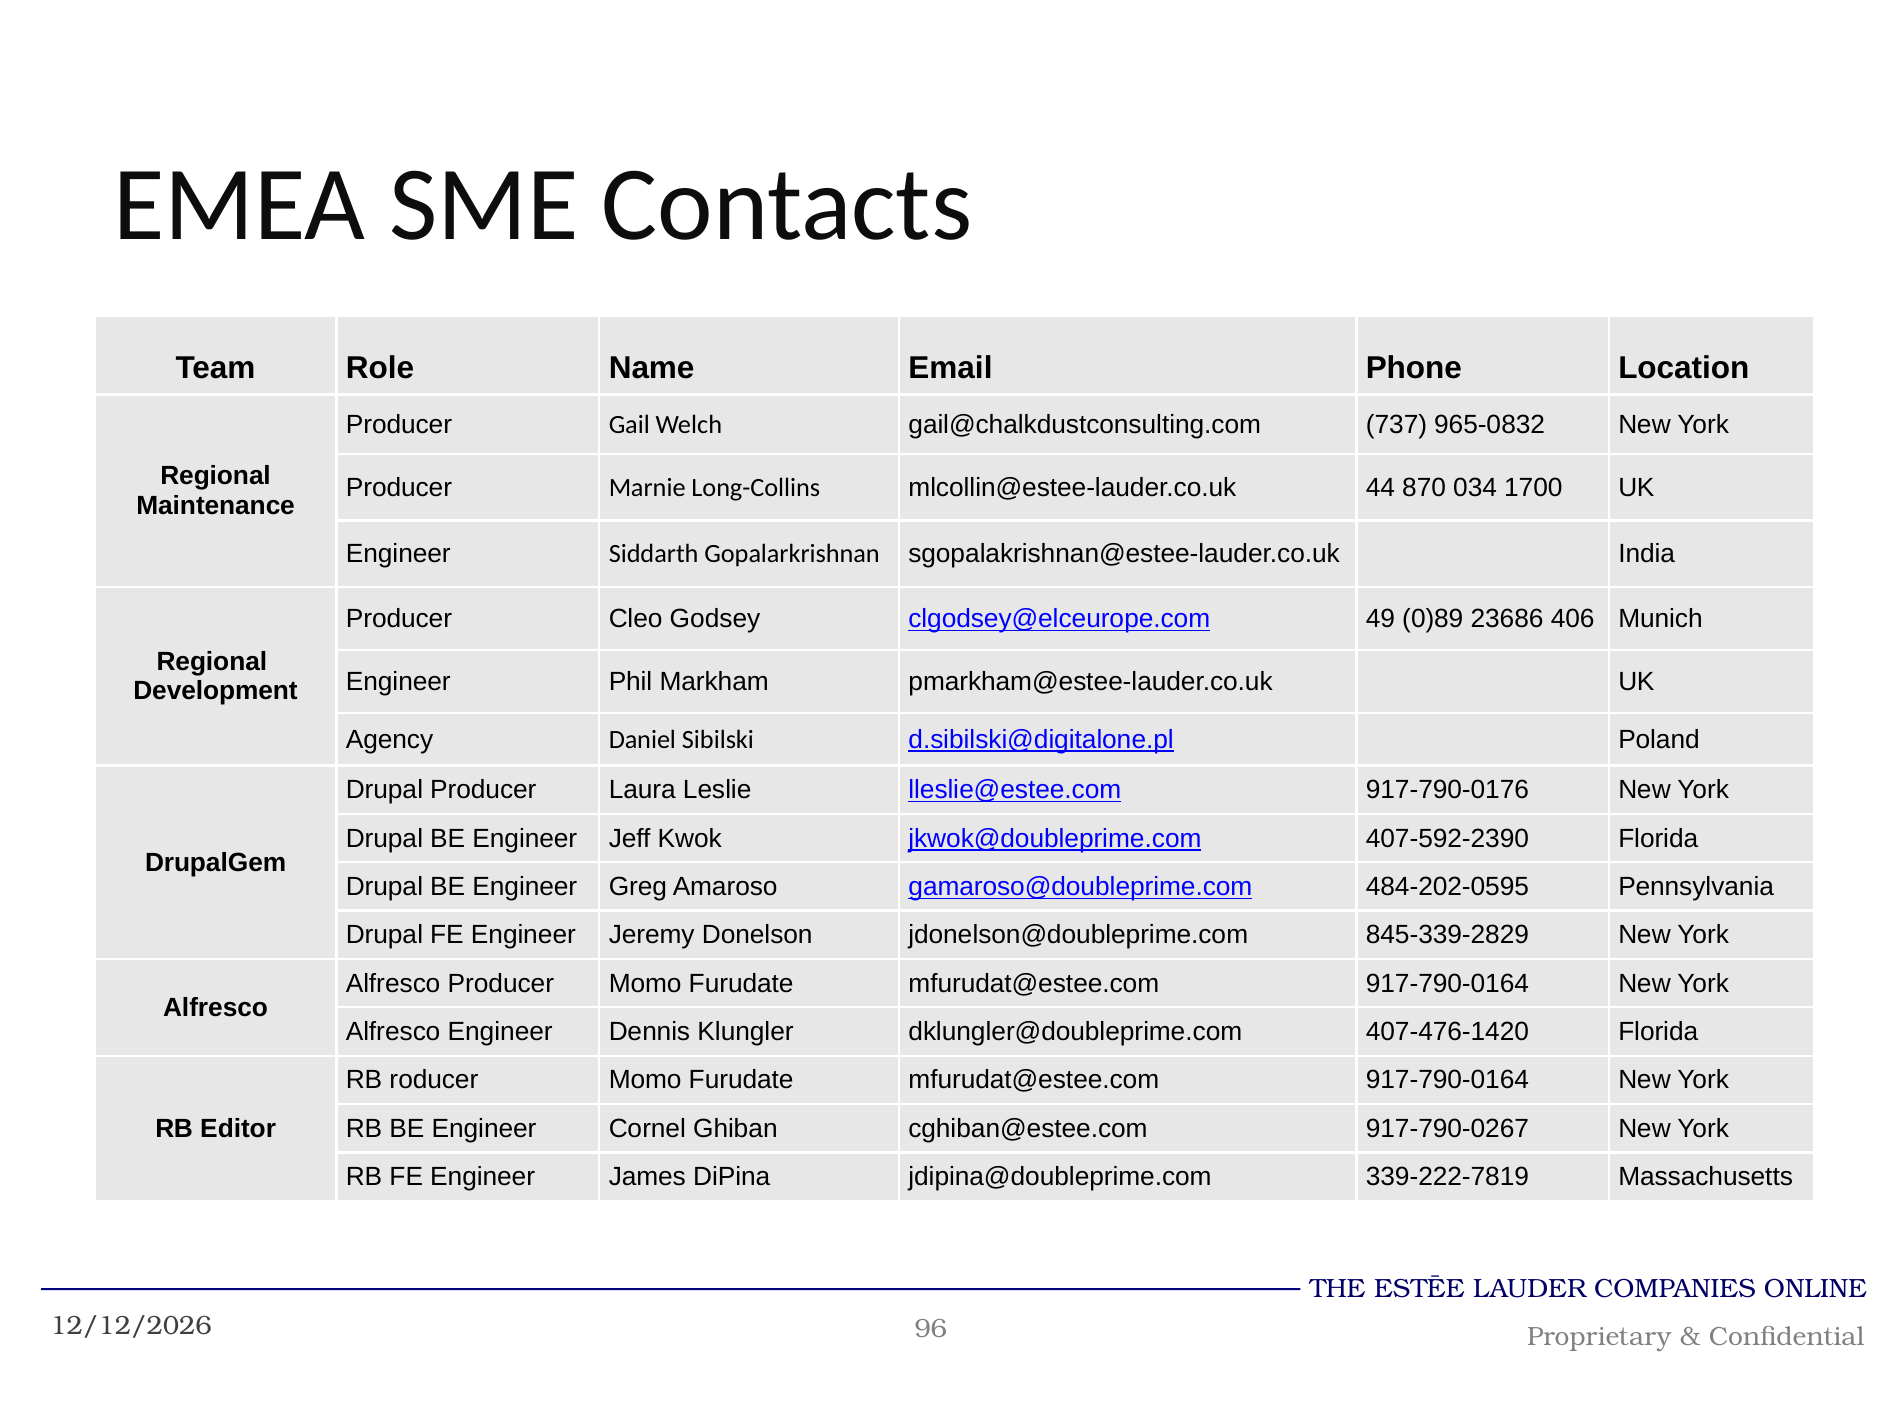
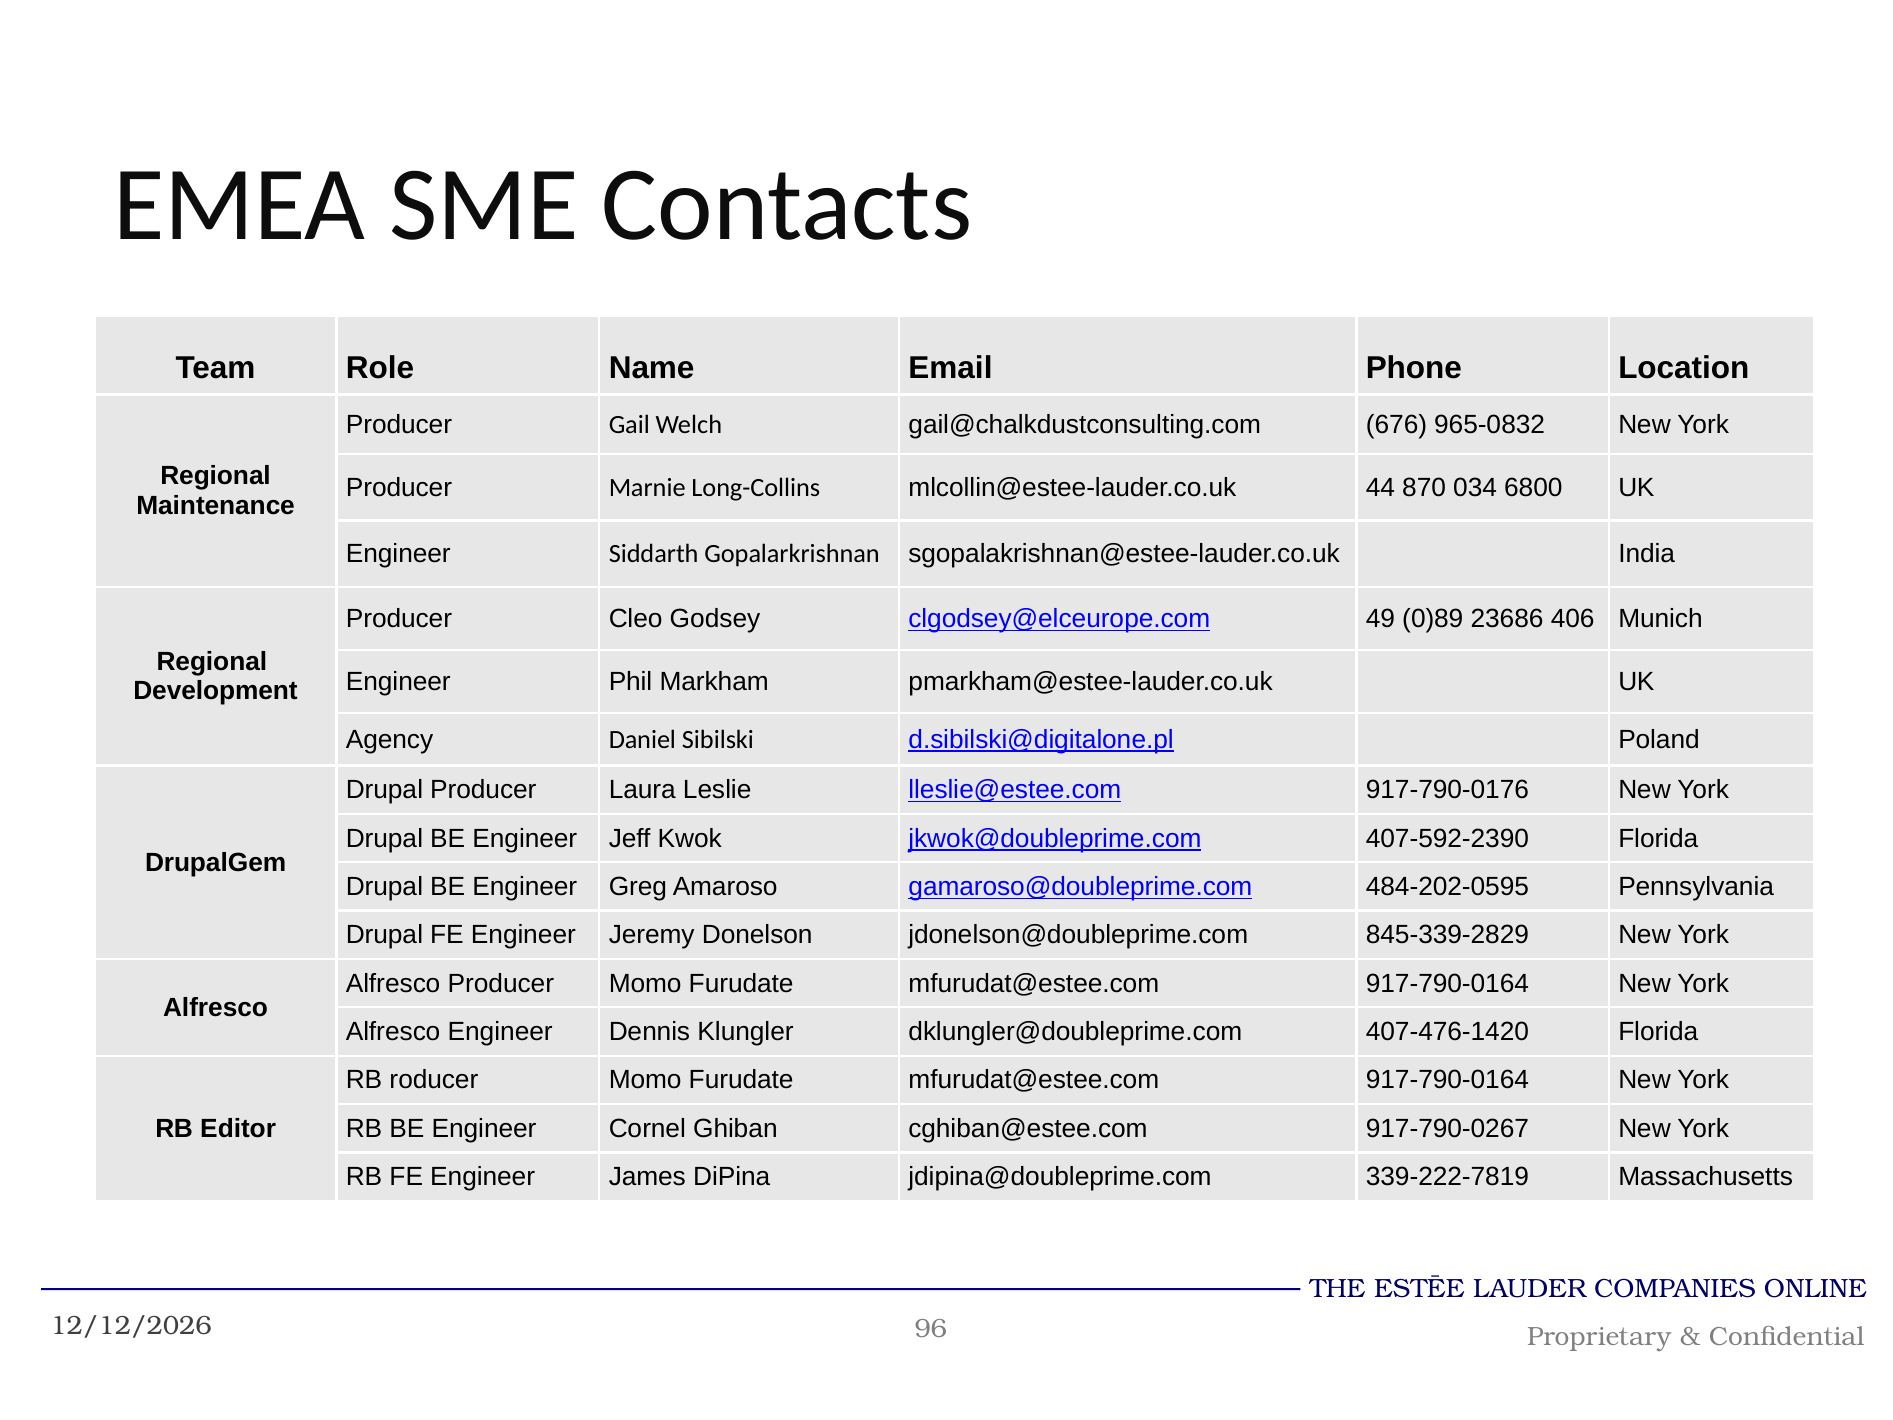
737: 737 -> 676 (1397, 425)
1700: 1700 -> 6800 (1533, 488)
